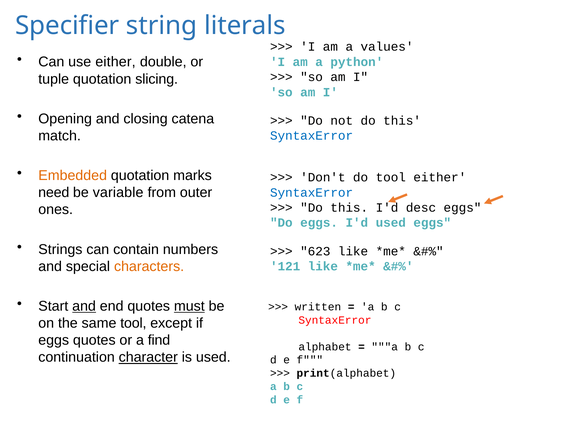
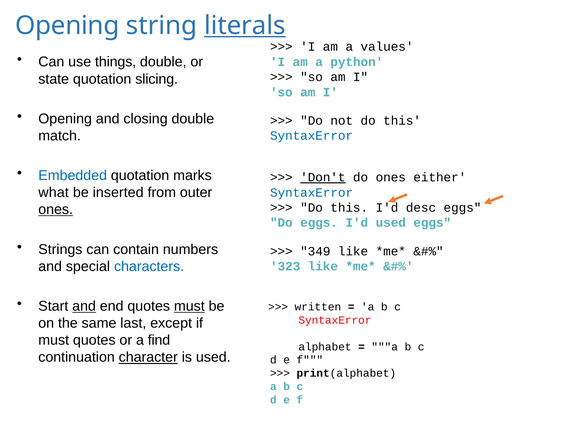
Specifier: Specifier -> Opening (67, 25)
literals underline: none -> present (245, 25)
use either: either -> things (116, 62)
tuple: tuple -> state (54, 79)
closing catena: catena -> double (193, 119)
Embedded colour: orange -> blue (73, 176)
Don't underline: none -> present (323, 177)
do tool: tool -> ones (391, 177)
need: need -> what (54, 193)
variable: variable -> inserted (118, 193)
ones underline: none -> present (56, 210)
623: 623 -> 349 (315, 251)
characters colour: orange -> blue (149, 266)
121: 121 -> 323 (285, 266)
same tool: tool -> last (133, 323)
eggs: eggs -> must (54, 340)
